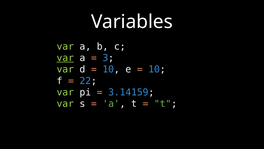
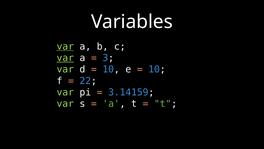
var underline: none -> present (65, 46)
